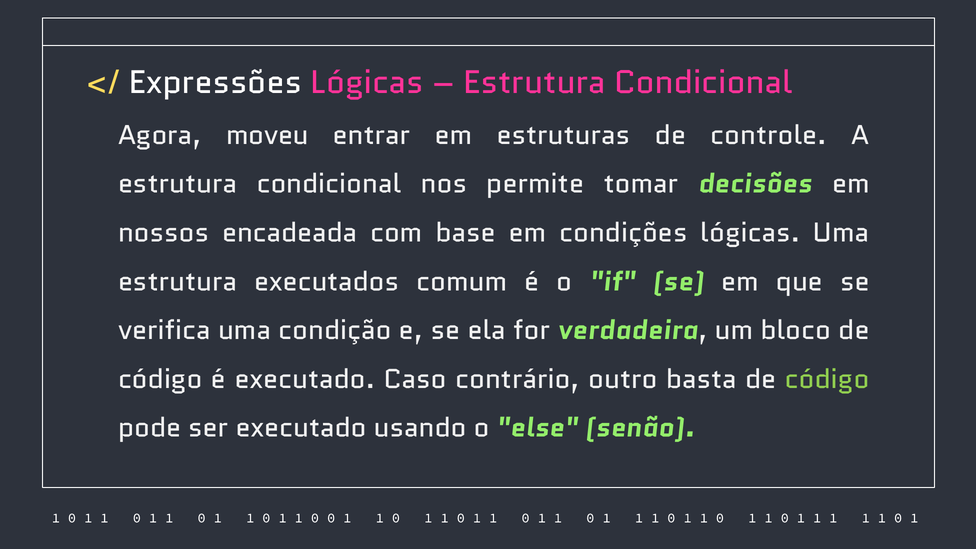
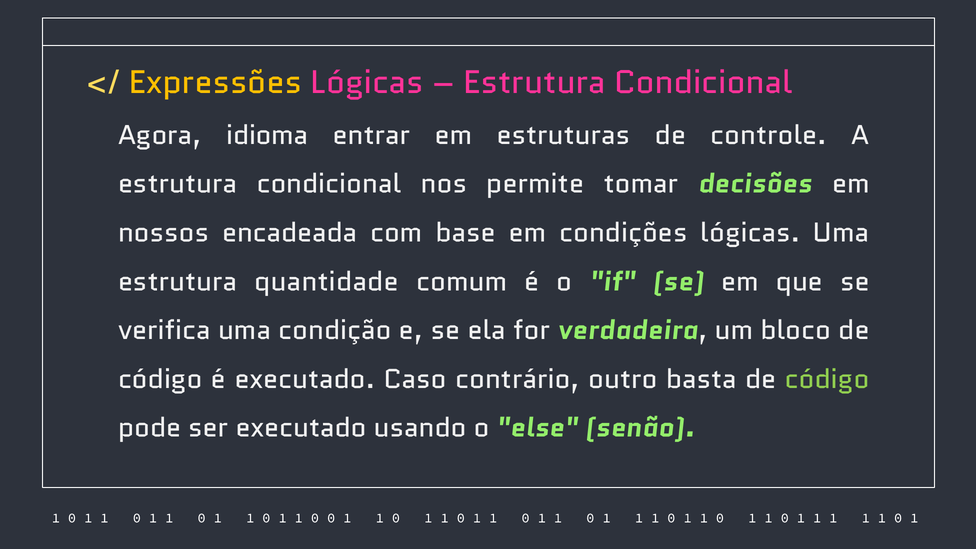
Expressões colour: white -> yellow (215, 82)
moveu: moveu -> idioma (267, 135)
executados: executados -> quantidade (327, 282)
